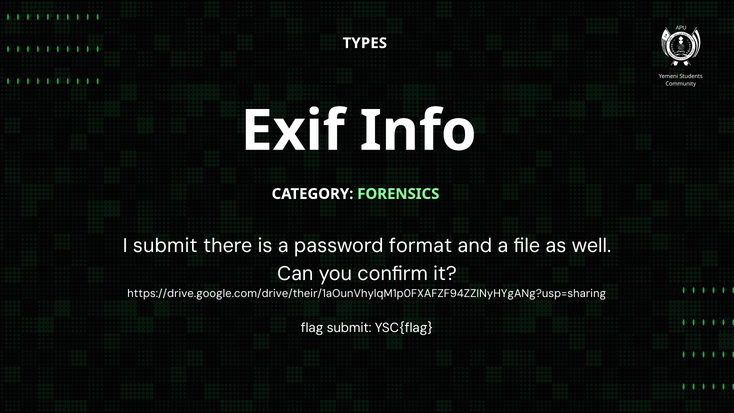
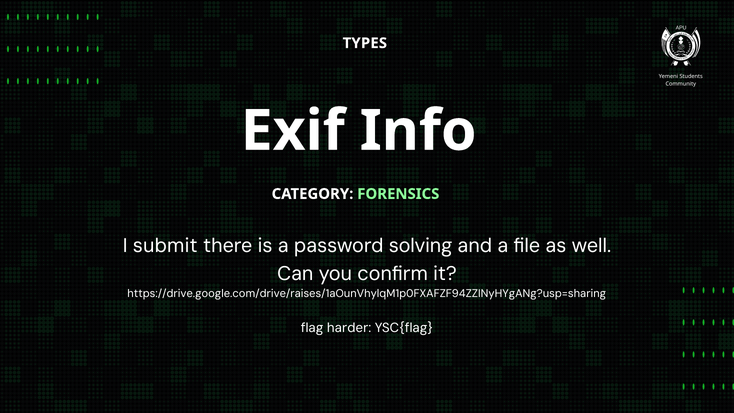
format: format -> solving (421, 246)
https://drive.google.com/drive/their/1aOunVhylqM1p0FXAFZF94ZZINyHYgANg?usp=sharing: https://drive.google.com/drive/their/1aOunVhylqM1p0FXAFZF94ZZINyHYgANg?usp=sharing -> https://drive.google.com/drive/raises/1aOunVhylqM1p0FXAFZF94ZZINyHYgANg?usp=sharing (367, 294)
flag submit: submit -> harder (349, 328)
